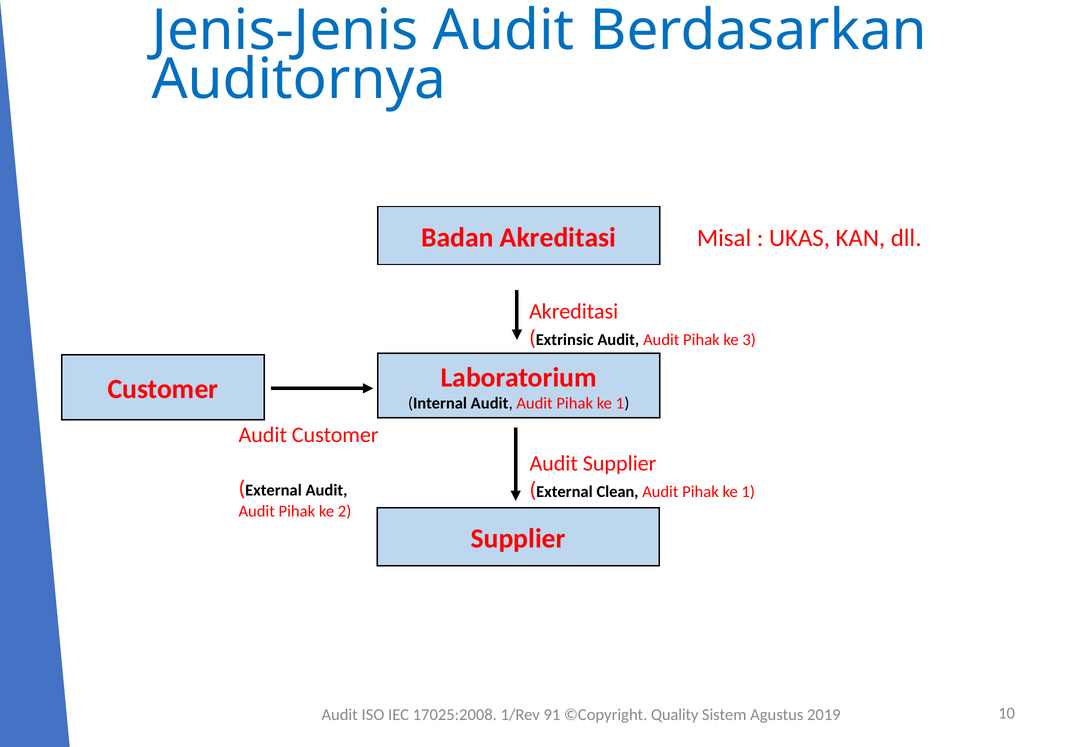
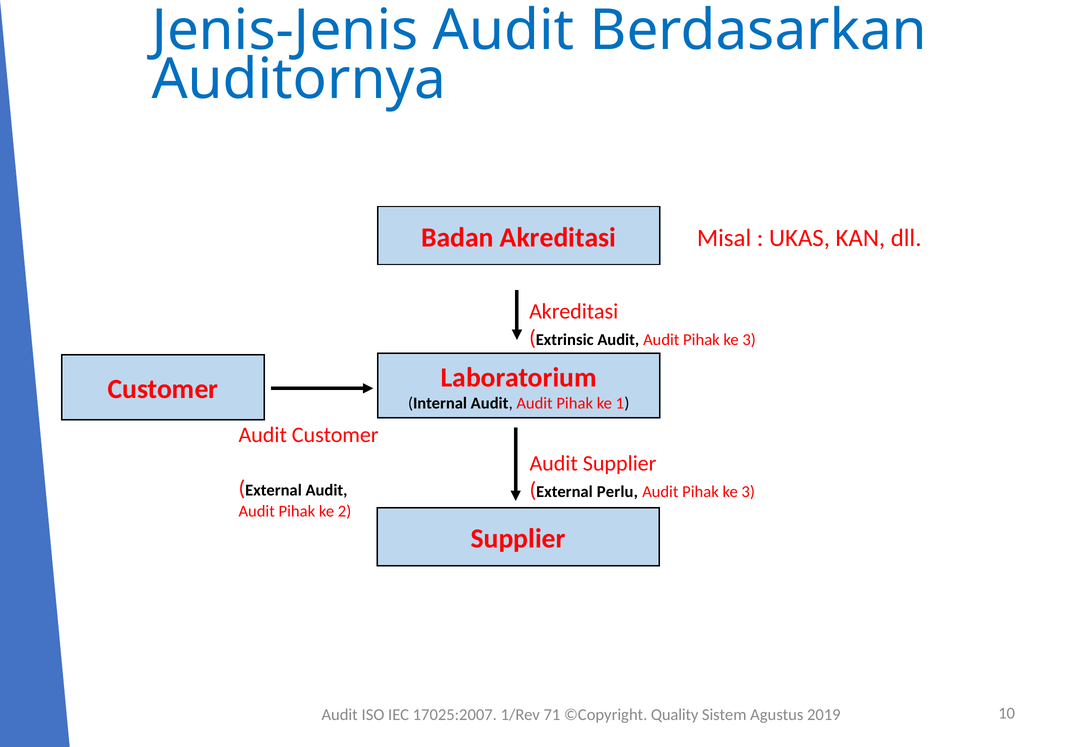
Clean: Clean -> Perlu (617, 492)
1: 1 -> 3 (748, 492)
17025:2008: 17025:2008 -> 17025:2007 (455, 715)
91: 91 -> 71 (552, 715)
